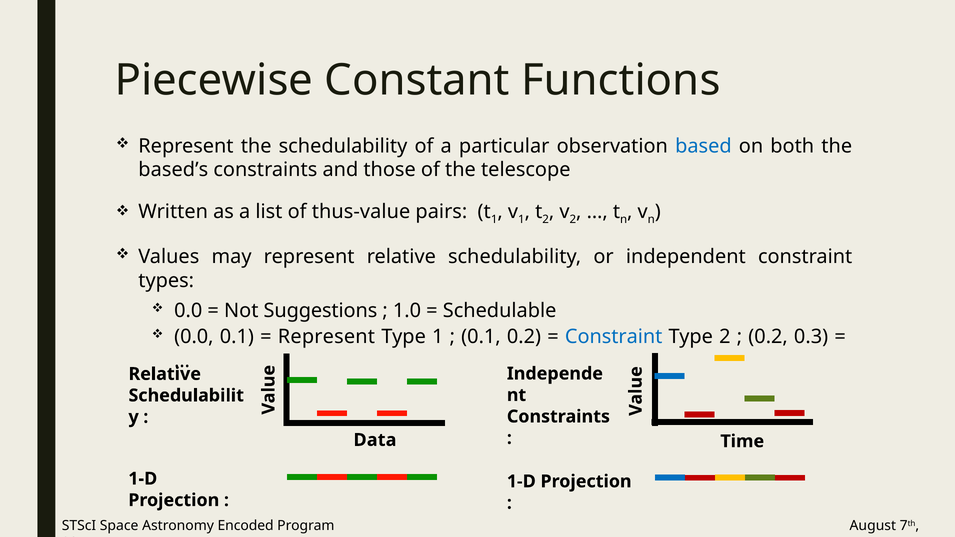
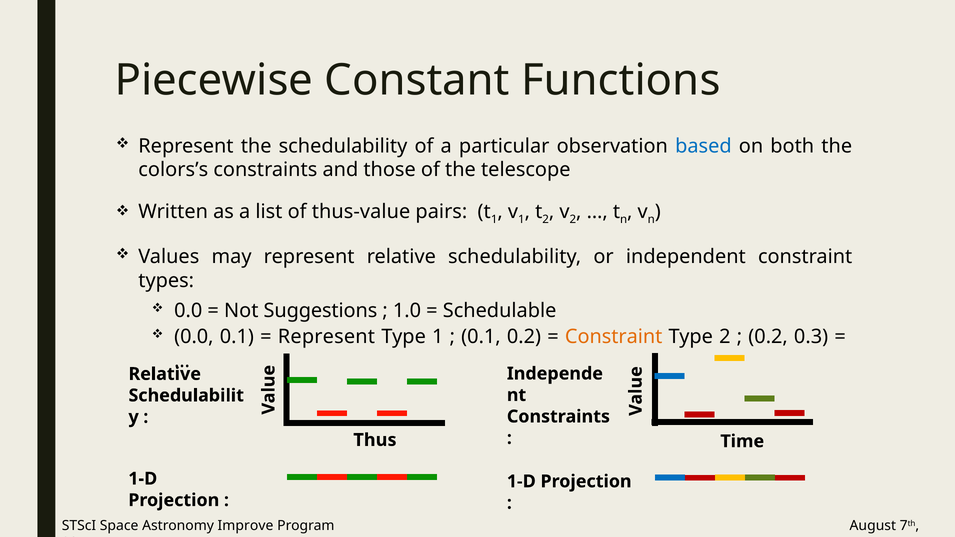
based’s: based’s -> colors’s (173, 170)
Constraint colour: blue -> orange (614, 337)
Data: Data -> Thus (375, 440)
Encoded: Encoded -> Improve (246, 526)
